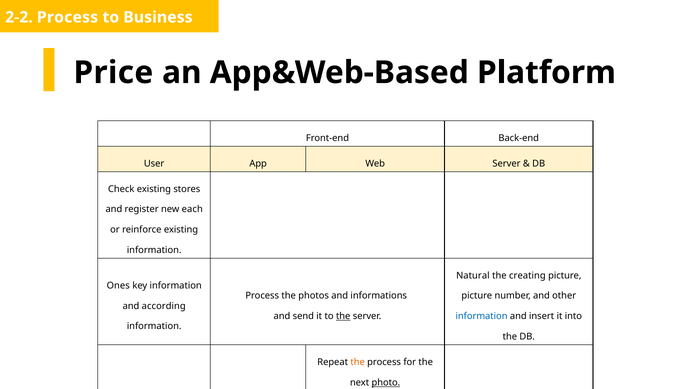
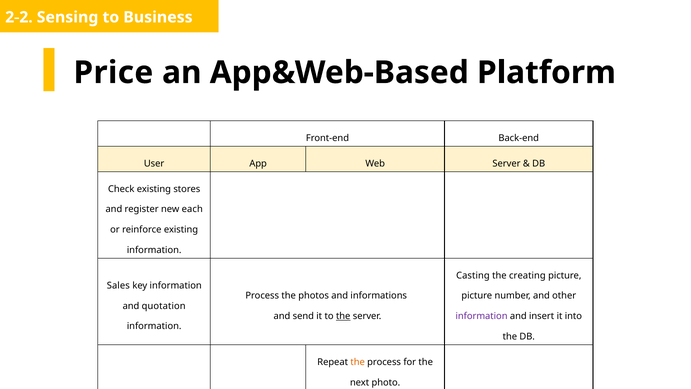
2-2 Process: Process -> Sensing (68, 17)
Natural: Natural -> Casting (473, 275)
Ones: Ones -> Sales (118, 285)
according: according -> quotation (164, 306)
information colour: blue -> purple (482, 316)
photo underline: present -> none (386, 382)
